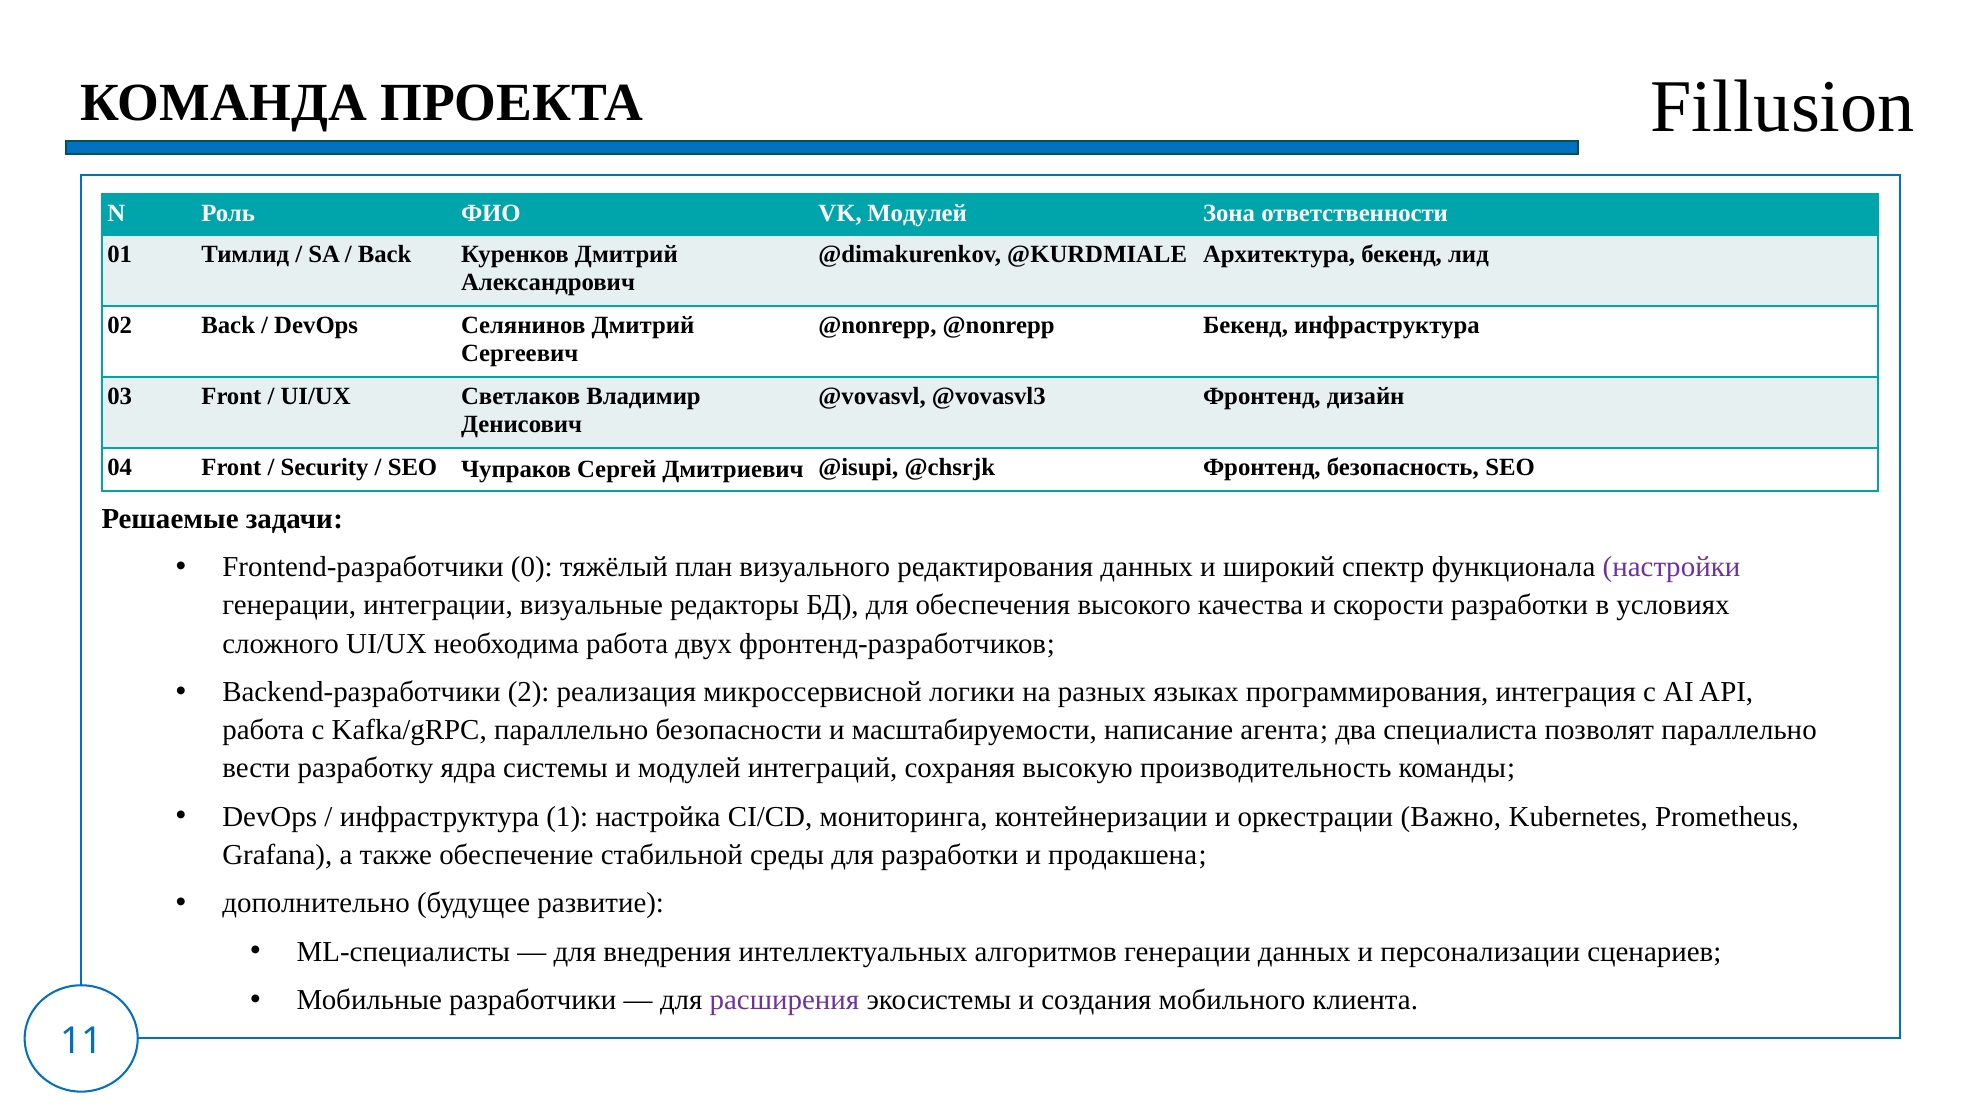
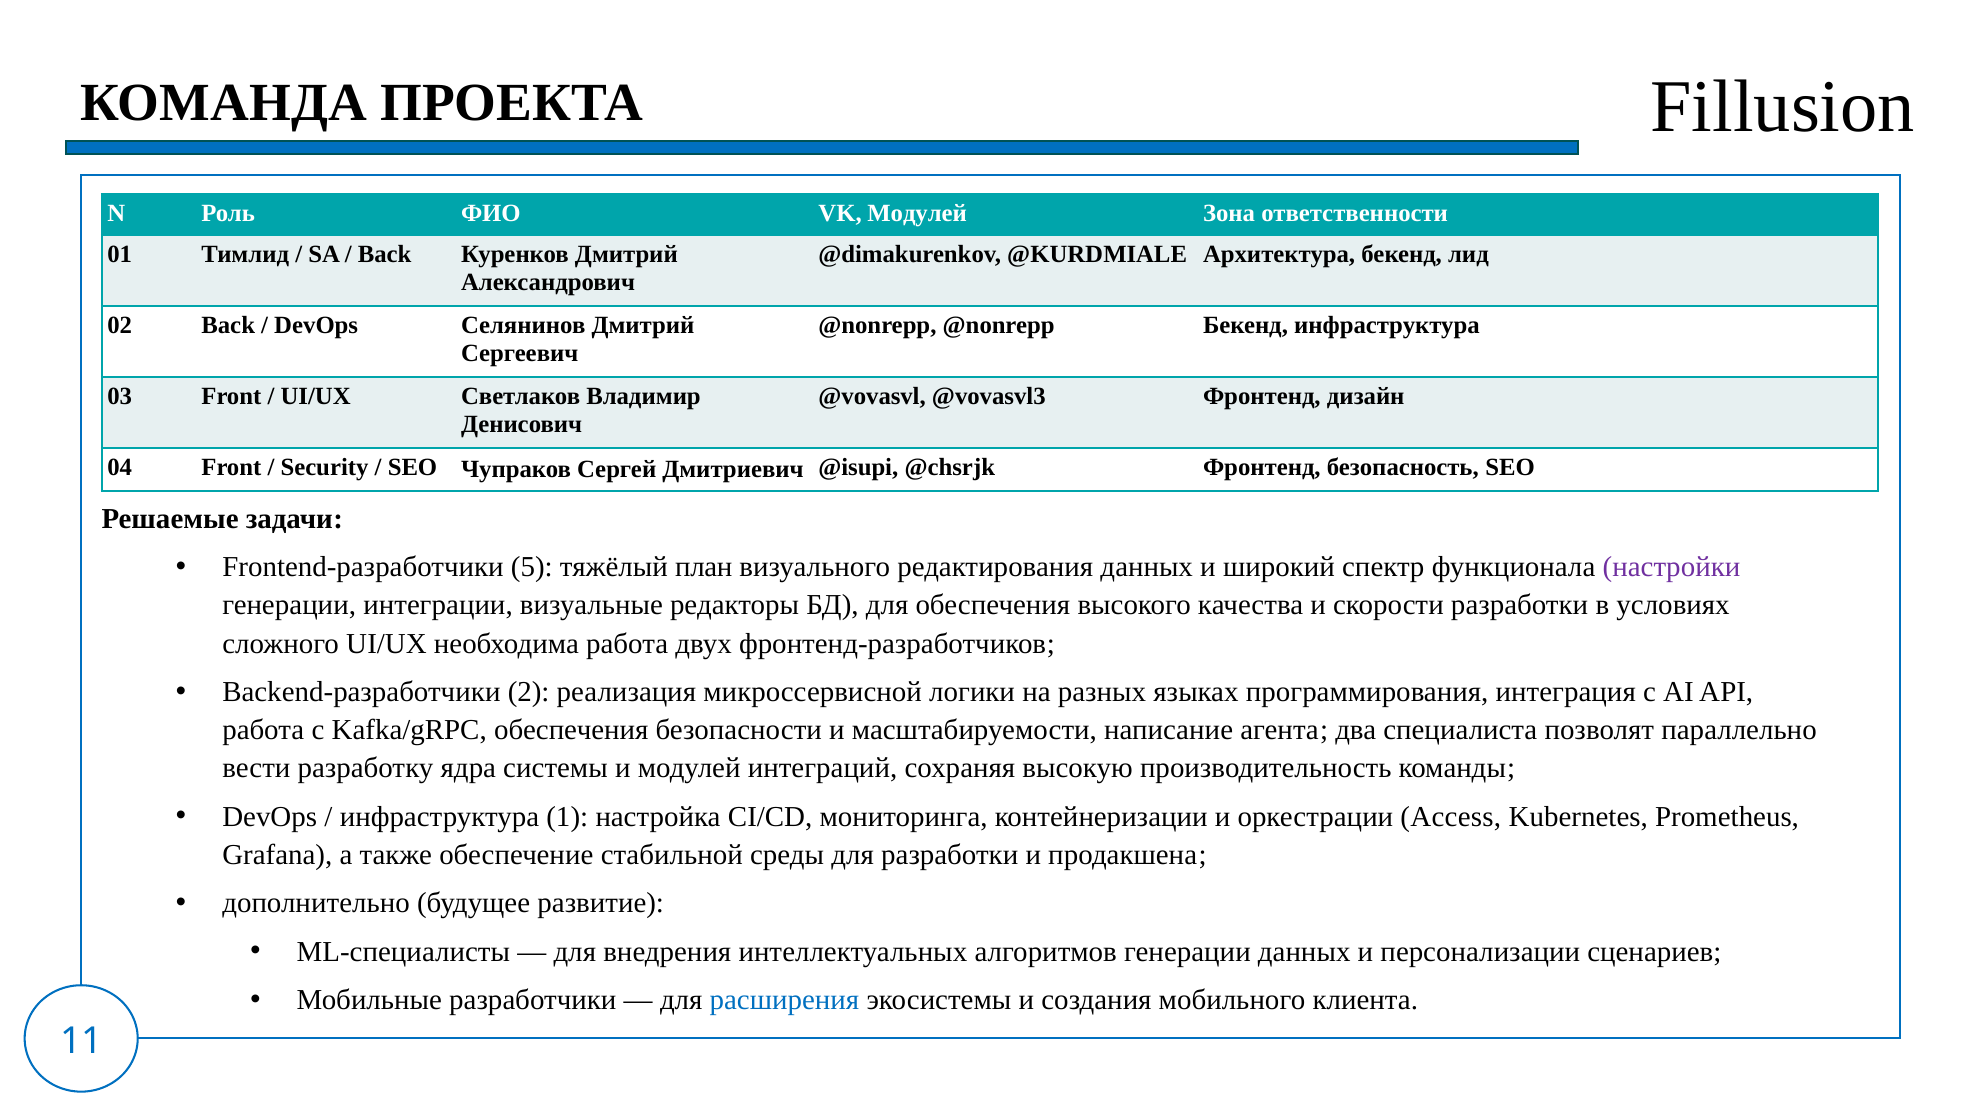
0: 0 -> 5 (532, 567)
Kafka/gRPC параллельно: параллельно -> обеспечения (571, 730)
Важно: Важно -> Access (1451, 817)
расширения colour: purple -> blue (784, 1001)
